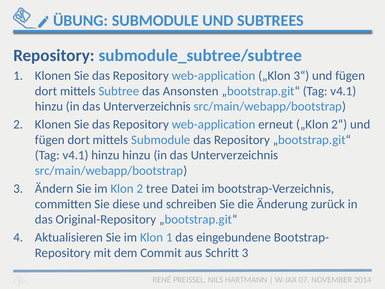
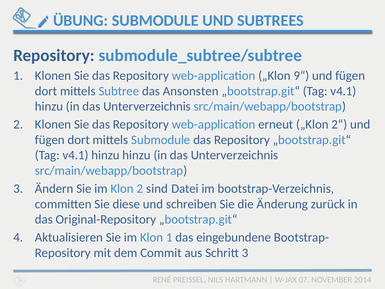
3“: 3“ -> 9“ (301, 76)
tree: tree -> sind (157, 188)
